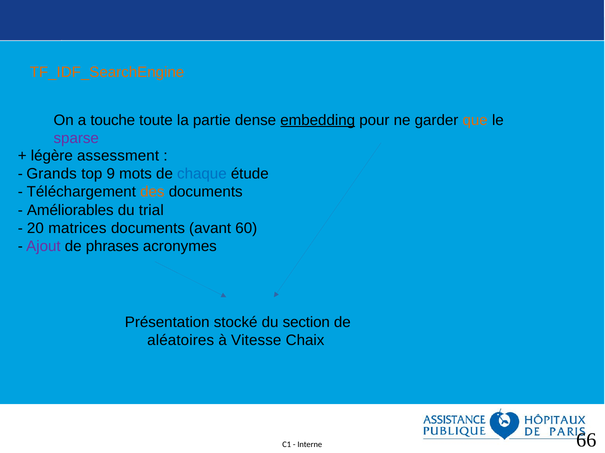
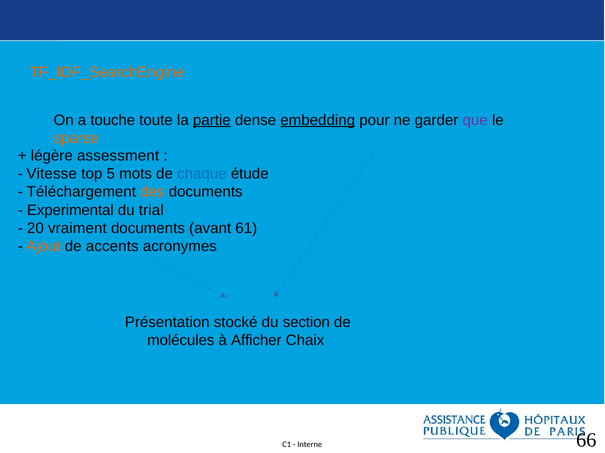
partie underline: none -> present (212, 120)
que colour: orange -> purple (475, 120)
sparse colour: purple -> orange (76, 138)
Grands: Grands -> Vitesse (52, 174)
9: 9 -> 5 (111, 174)
Améliorables: Améliorables -> Experimental (70, 210)
matrices: matrices -> vraiment (77, 229)
60: 60 -> 61 (246, 229)
Ajout colour: purple -> orange (43, 247)
phrases: phrases -> accents (112, 247)
aléatoires: aléatoires -> molécules (181, 341)
Vitesse: Vitesse -> Afficher (256, 341)
